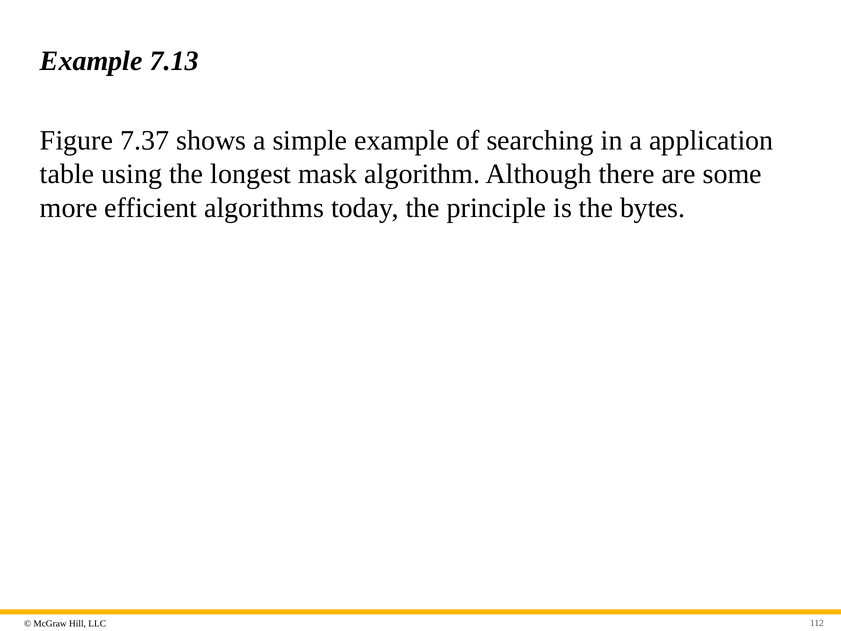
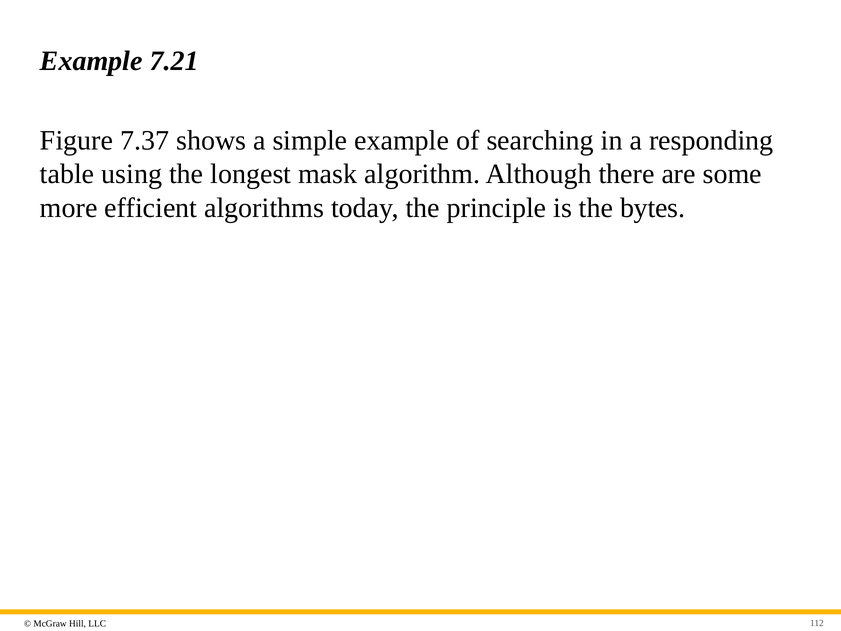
7.13: 7.13 -> 7.21 (174, 61)
application: application -> responding (711, 140)
